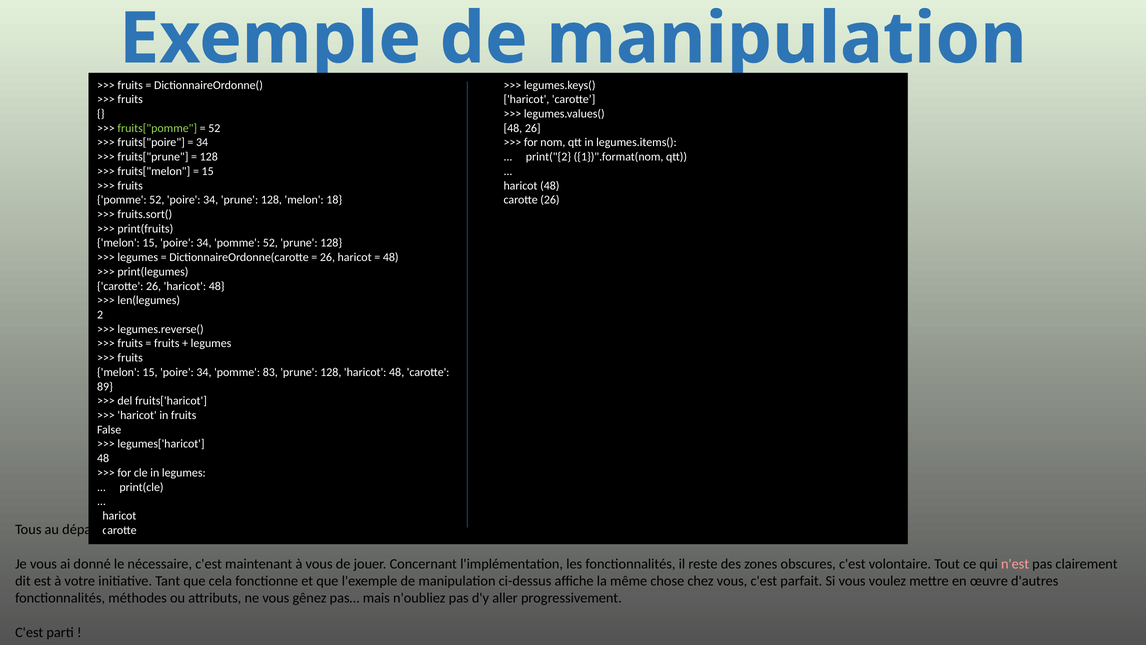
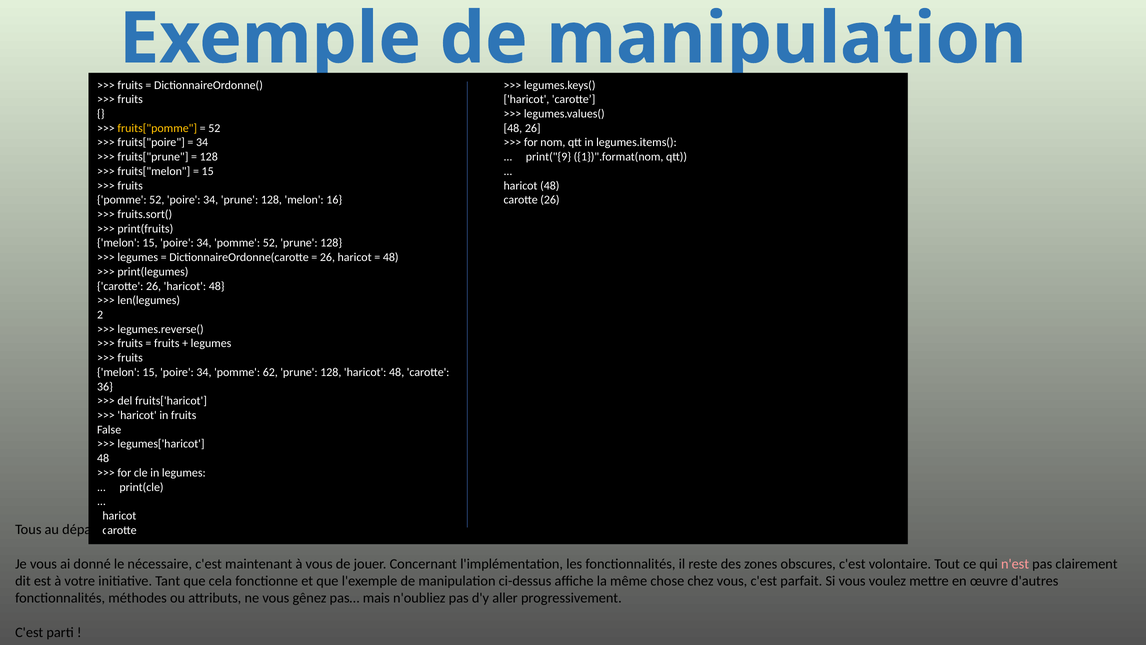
fruits["pomme colour: light green -> yellow (157, 128)
print("{2: print("{2 -> print("{9 (548, 157)
18: 18 -> 16 (334, 200)
83: 83 -> 62 (270, 372)
89: 89 -> 36 (105, 386)
